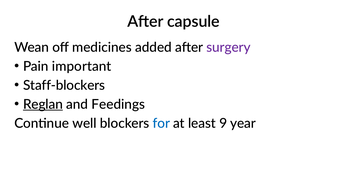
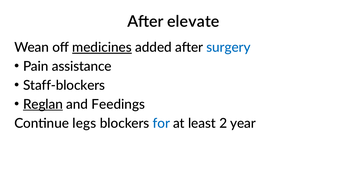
capsule: capsule -> elevate (193, 22)
medicines underline: none -> present (102, 47)
surgery colour: purple -> blue (228, 47)
important: important -> assistance (82, 66)
well: well -> legs (84, 123)
9: 9 -> 2 (223, 123)
